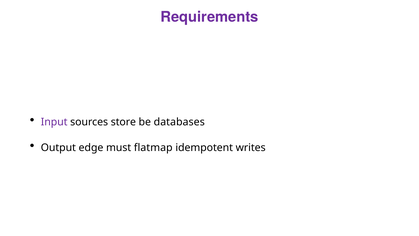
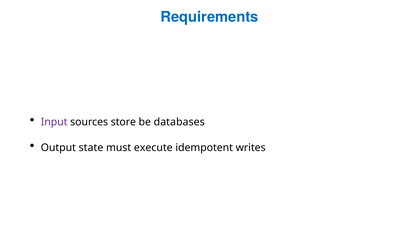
Requirements colour: purple -> blue (209, 17)
edge: edge -> state (91, 147)
flatmap: flatmap -> execute (153, 147)
